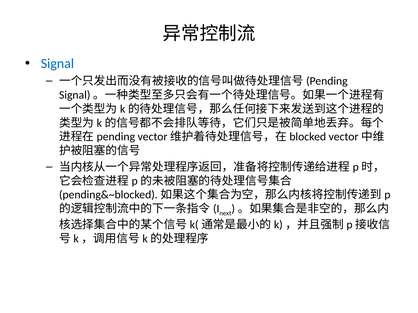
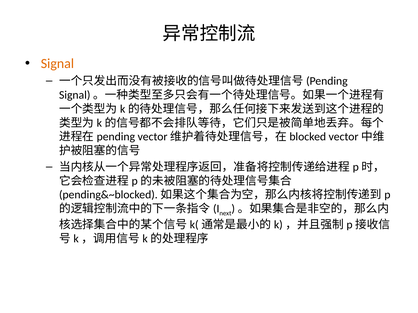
Signal colour: blue -> orange (57, 64)
